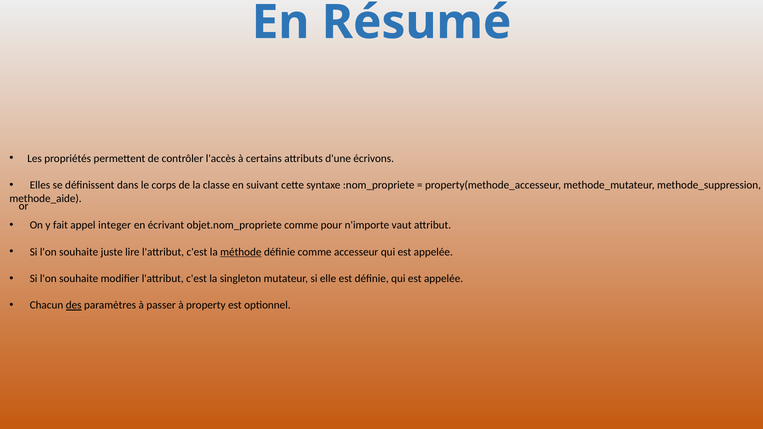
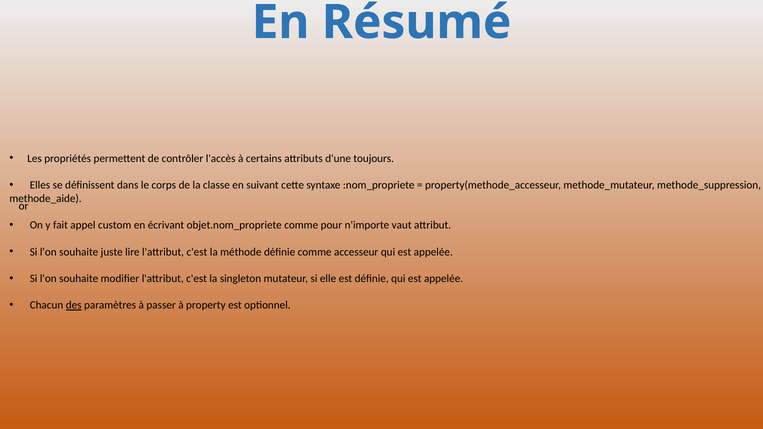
écrivons: écrivons -> toujours (374, 158)
integer: integer -> custom (115, 225)
méthode underline: present -> none (241, 252)
